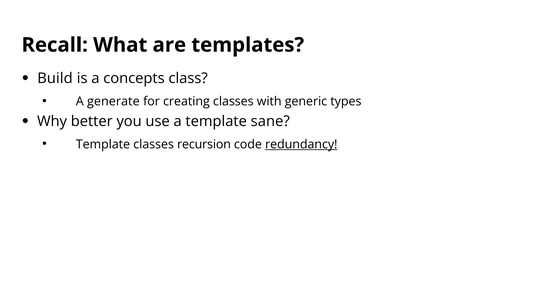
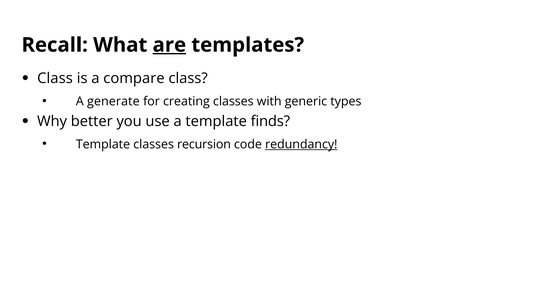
are underline: none -> present (169, 45)
Build: Build -> Class (55, 78)
concepts: concepts -> compare (134, 78)
sane: sane -> finds (270, 121)
